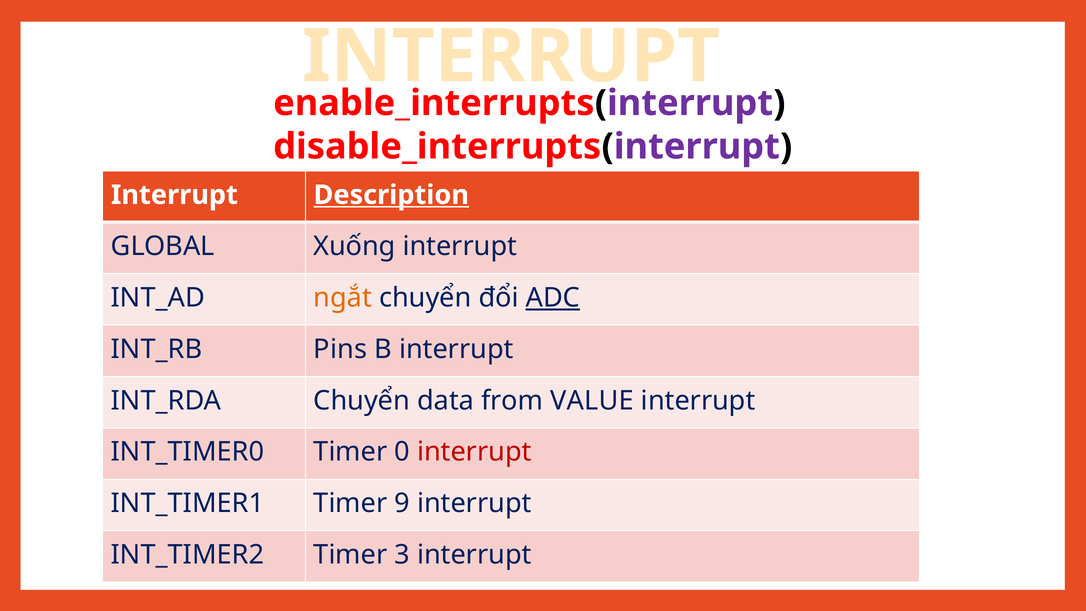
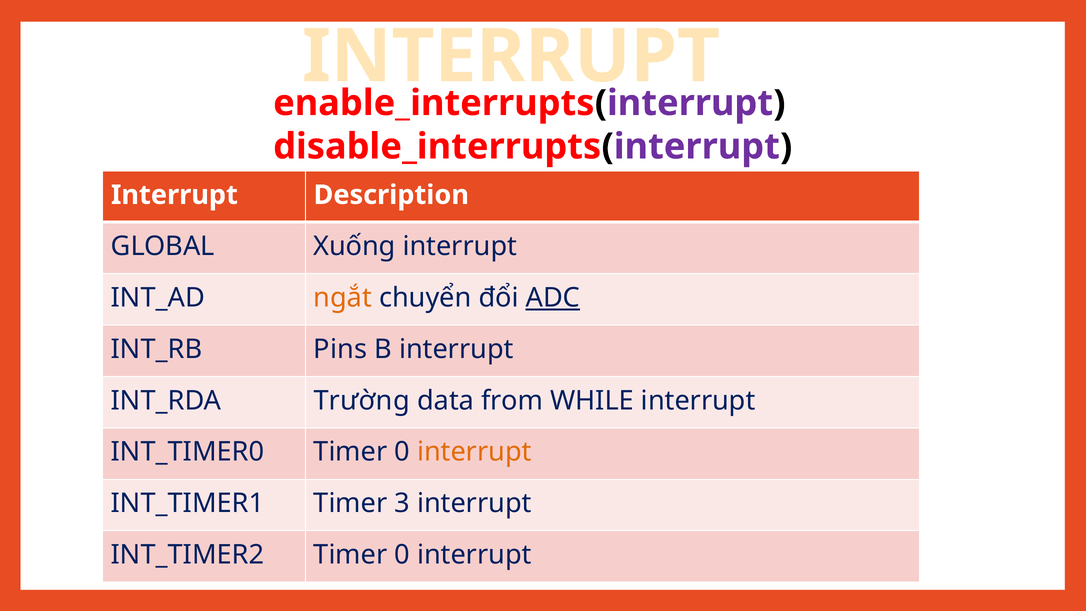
Description underline: present -> none (391, 195)
Chuyển: Chuyển -> Trường (362, 401)
VALUE: VALUE -> WHILE (592, 401)
interrupt colour: red -> orange (474, 452)
9: 9 -> 3 (402, 503)
3: 3 -> 0 (402, 555)
